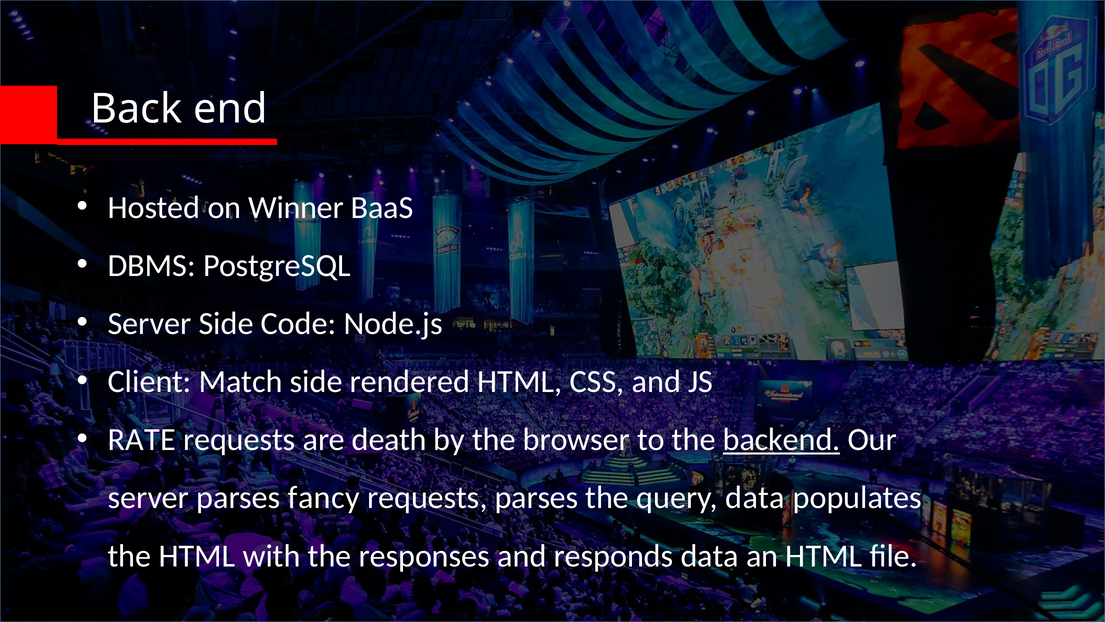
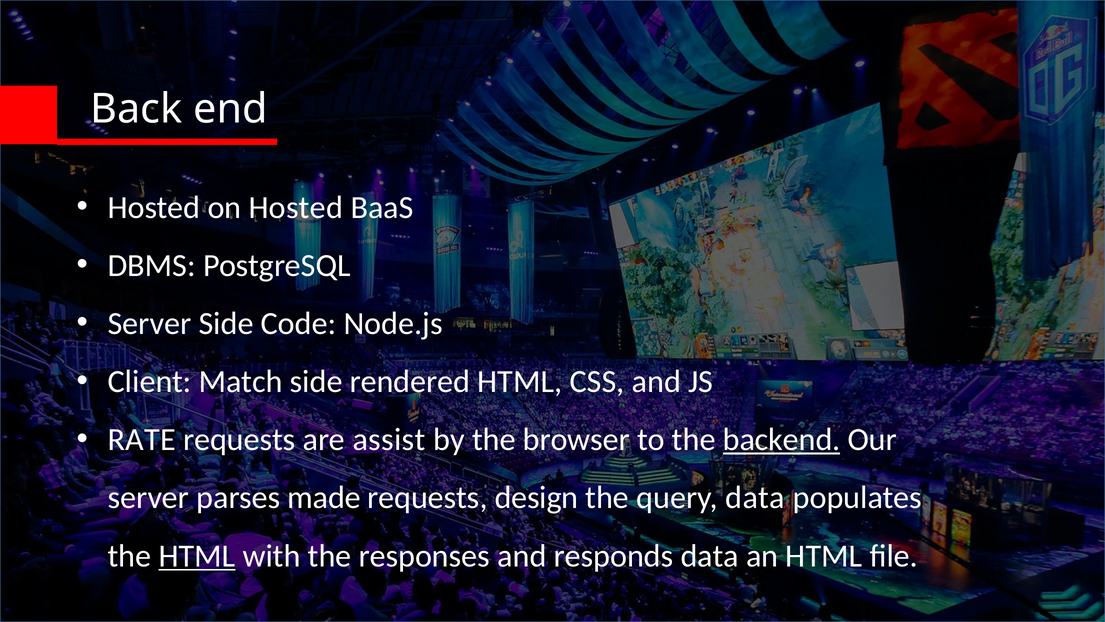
on Winner: Winner -> Hosted (296, 207)
death: death -> assist (389, 439)
fancy: fancy -> made (324, 497)
requests parses: parses -> design (537, 497)
HTML underline: none -> present (197, 555)
